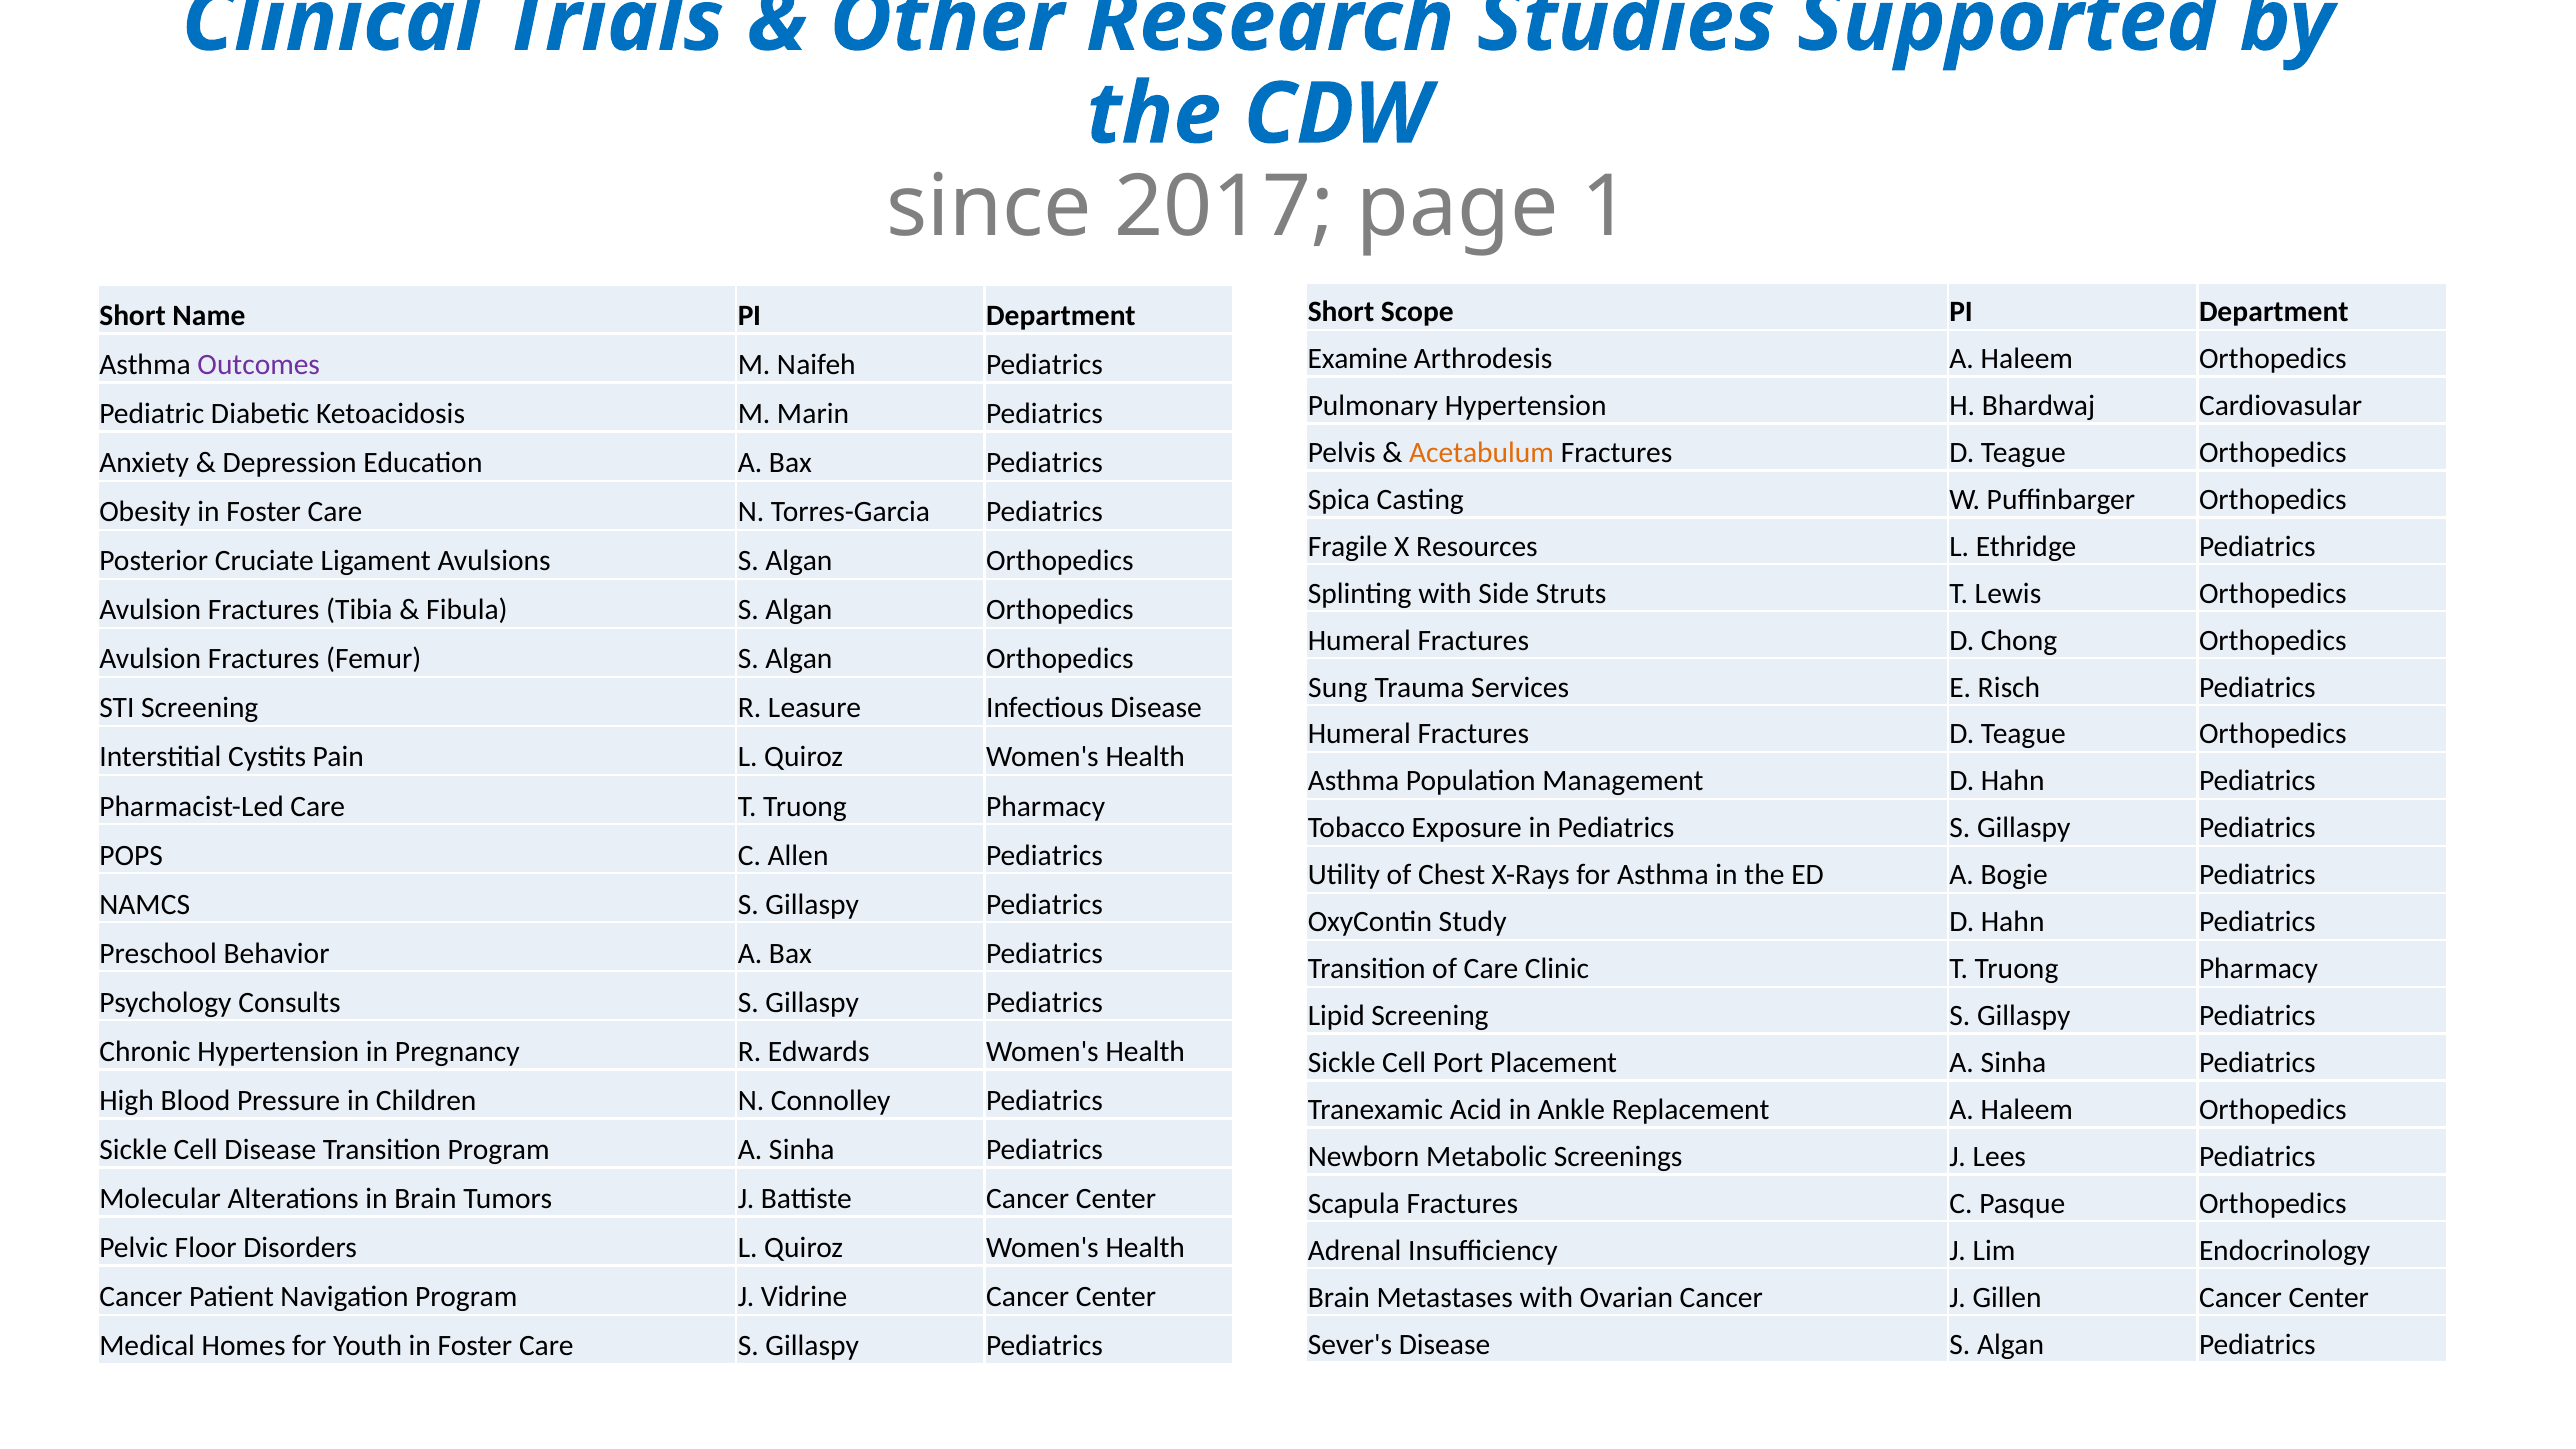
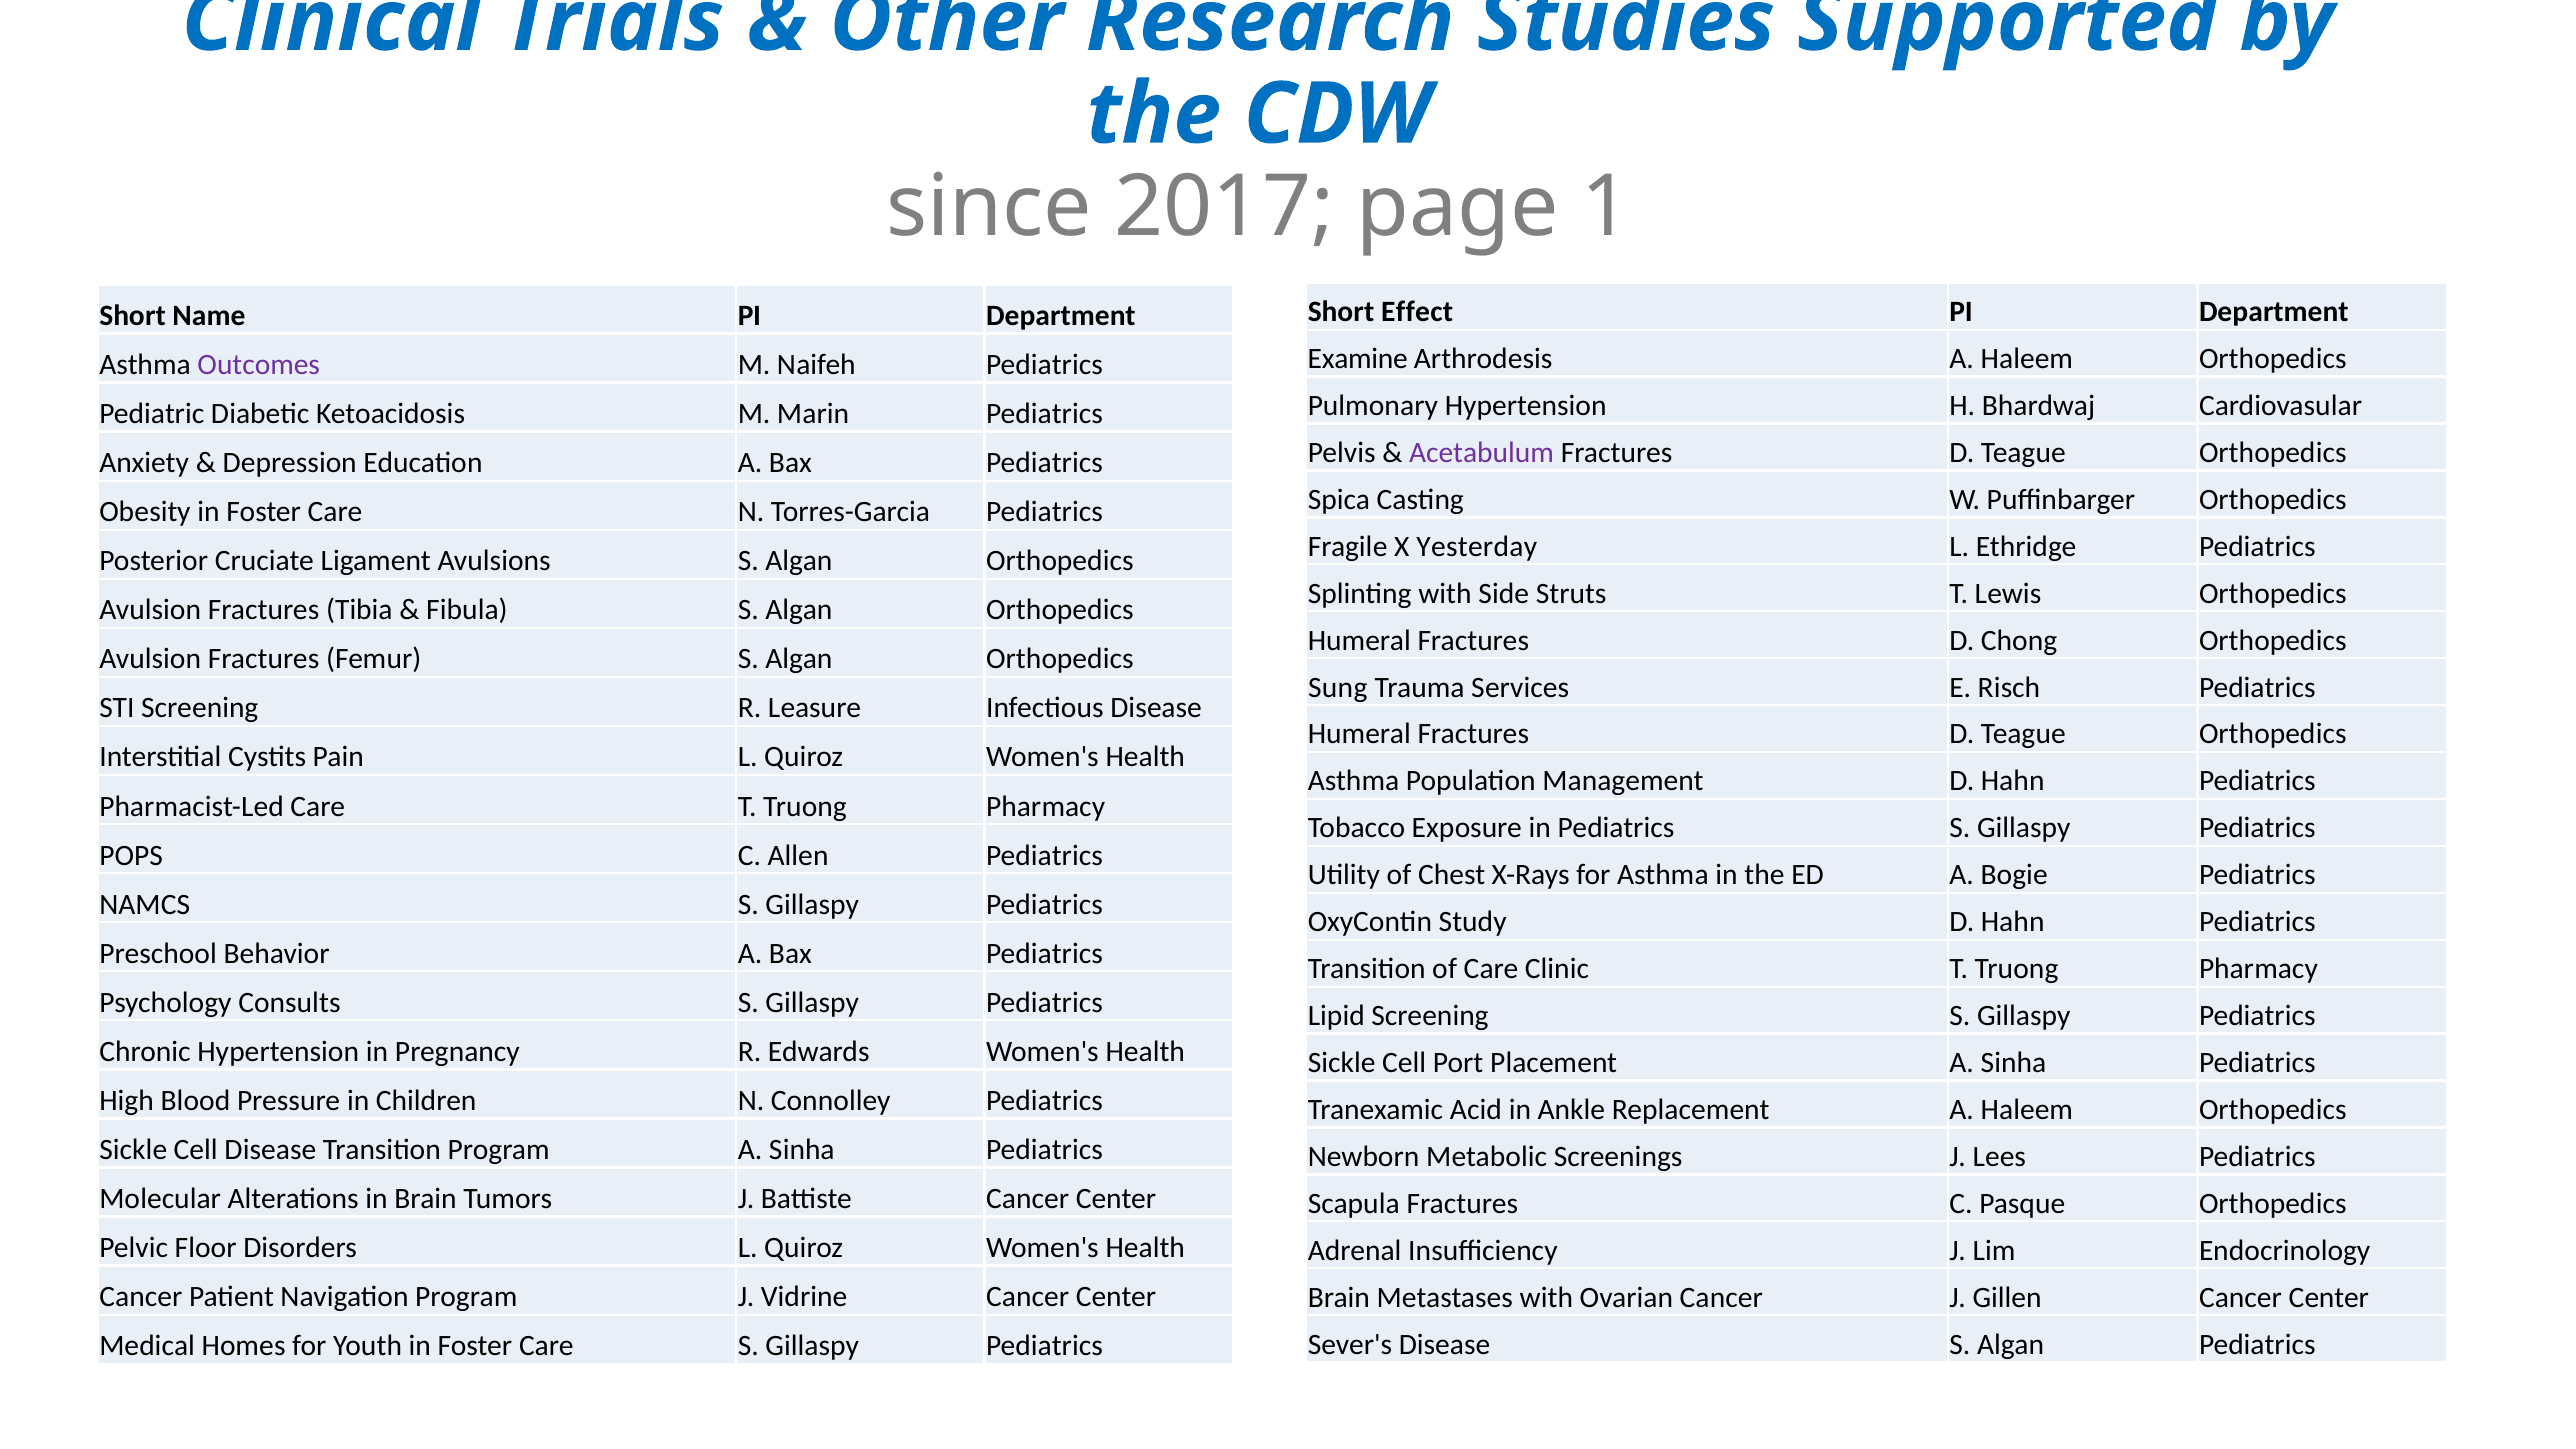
Scope: Scope -> Effect (1417, 312)
Acetabulum colour: orange -> purple (1481, 453)
Resources: Resources -> Yesterday (1477, 547)
